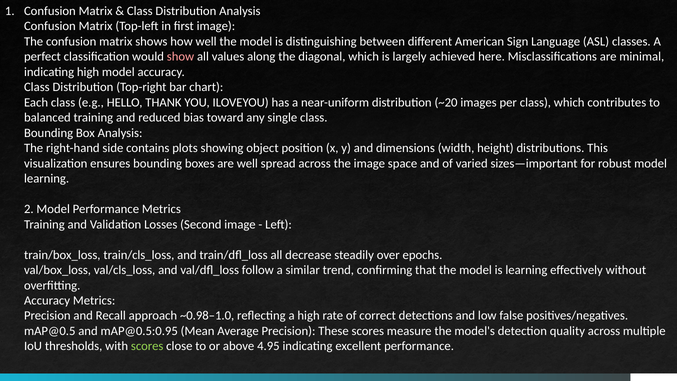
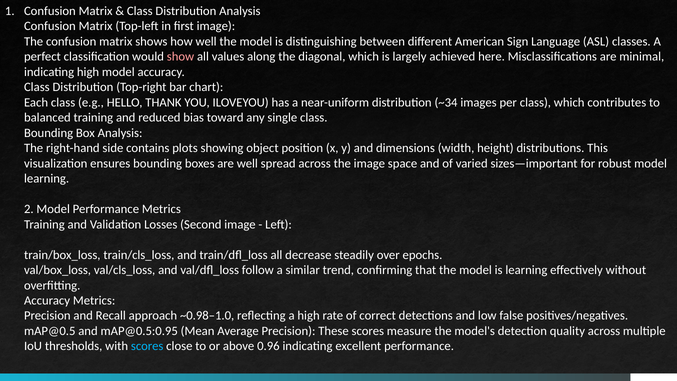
~20: ~20 -> ~34 (446, 102)
scores colour: light green -> light blue (147, 346)
4.95: 4.95 -> 0.96 (268, 346)
